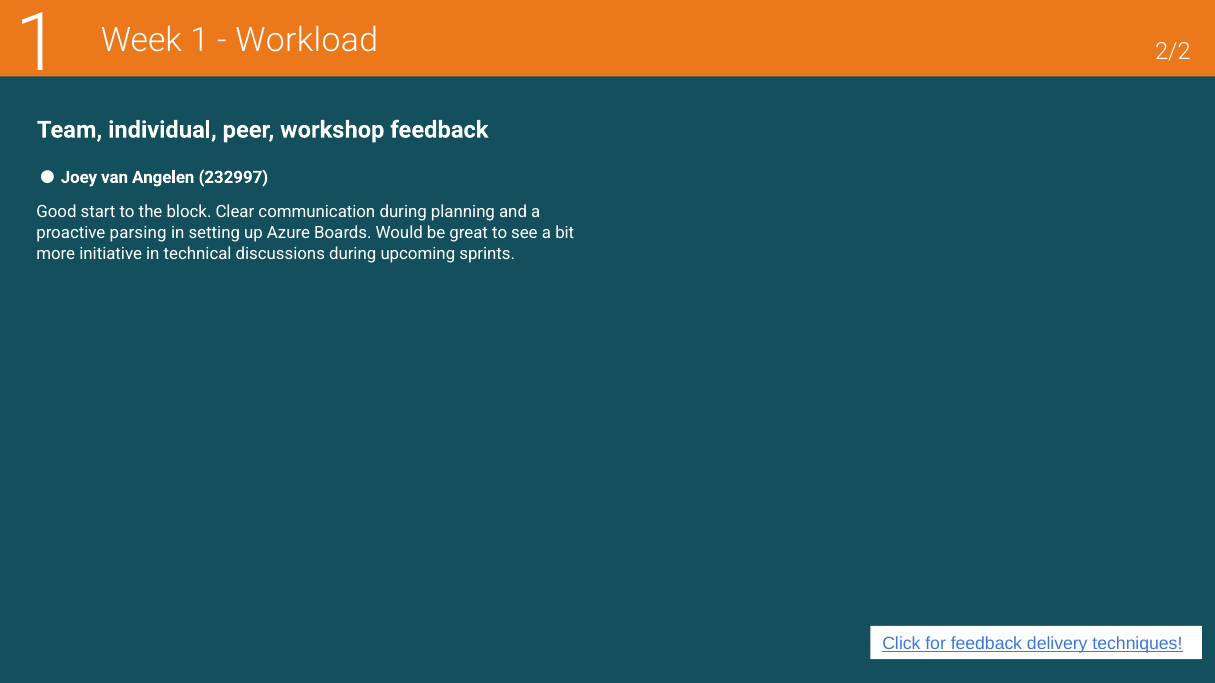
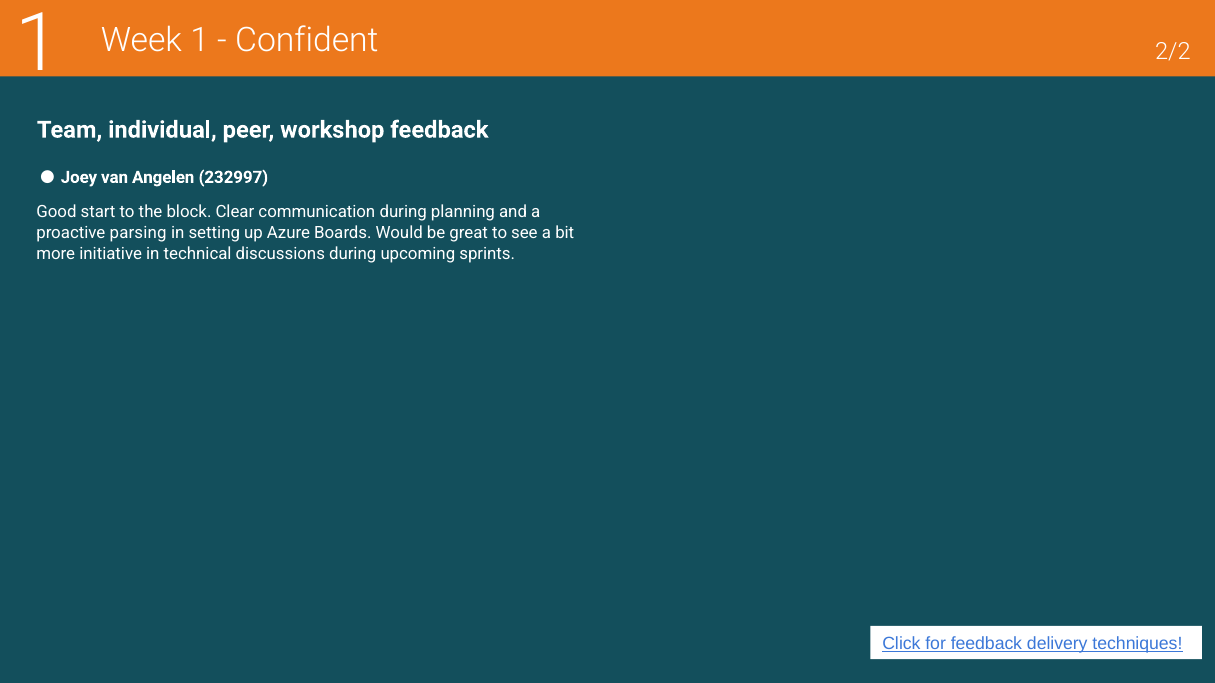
Workload: Workload -> Confident (307, 40)
